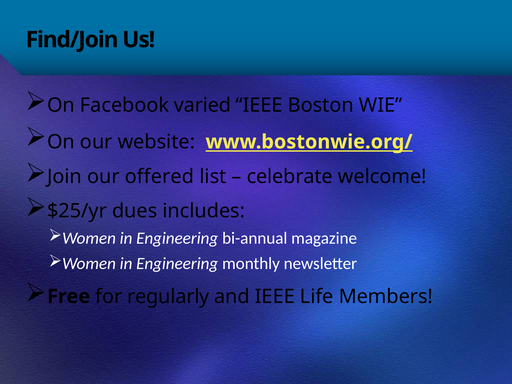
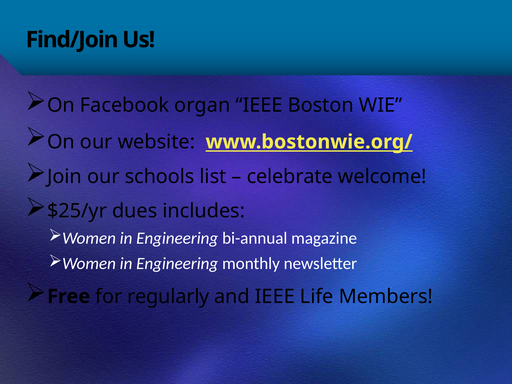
varied: varied -> organ (202, 105)
offered: offered -> schools (160, 177)
